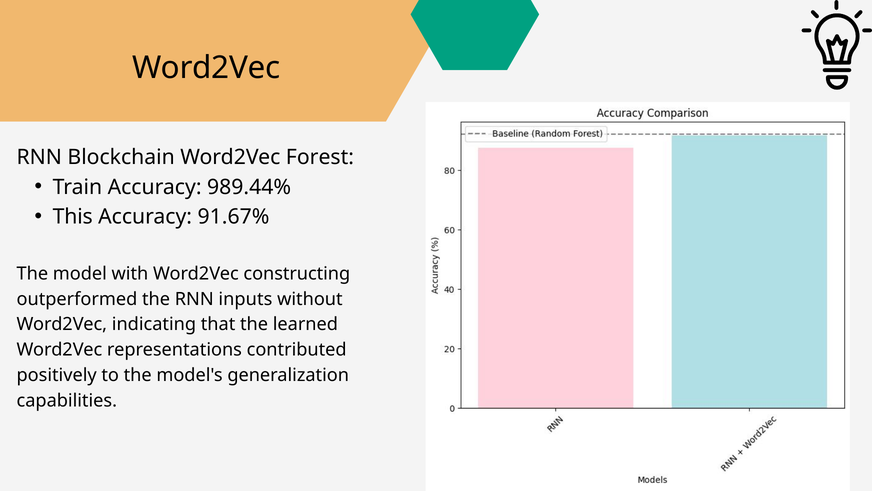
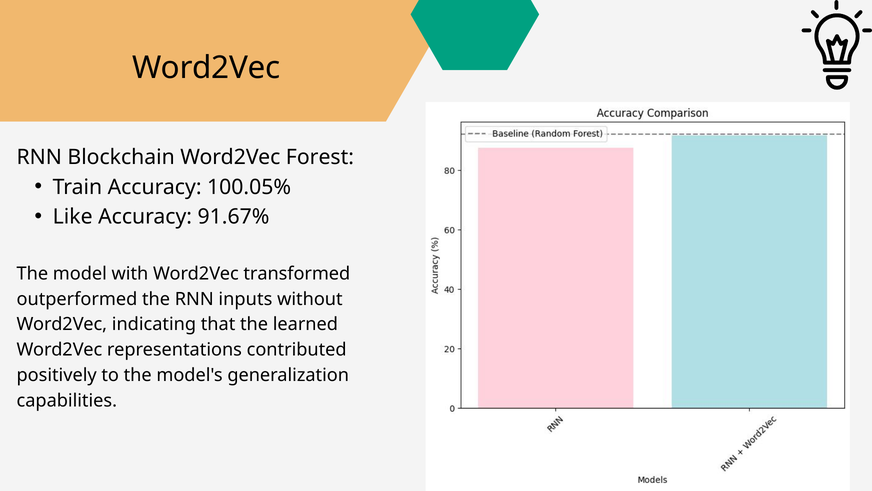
989.44%: 989.44% -> 100.05% (249, 187)
This: This -> Like (73, 217)
constructing: constructing -> transformed (297, 273)
